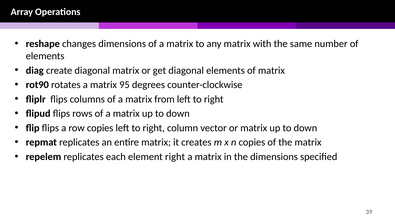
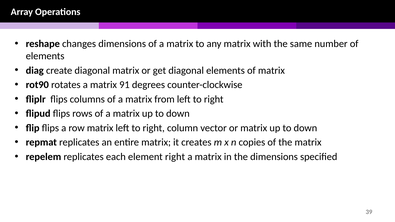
95: 95 -> 91 (124, 85)
row copies: copies -> matrix (100, 128)
